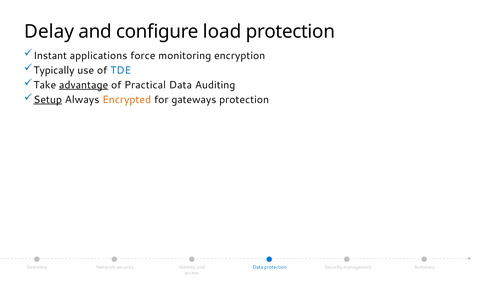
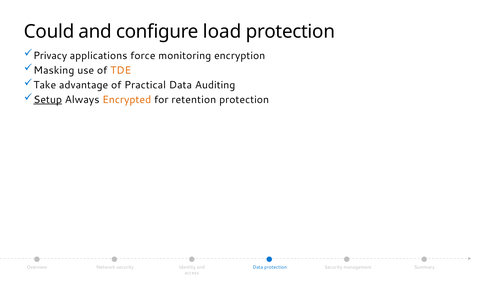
Delay: Delay -> Could (49, 31)
Instant: Instant -> Privacy (50, 55)
Typically: Typically -> Masking (54, 70)
TDE colour: blue -> orange (121, 70)
advantage underline: present -> none (84, 85)
gateways: gateways -> retention (194, 99)
